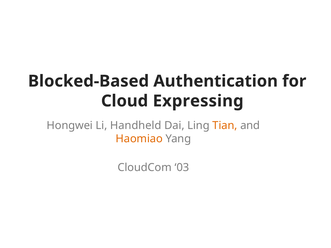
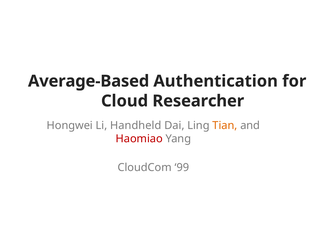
Blocked-Based: Blocked-Based -> Average-Based (89, 81)
Expressing: Expressing -> Researcher (198, 101)
Haomiao colour: orange -> red (139, 139)
03: 03 -> 99 (182, 168)
